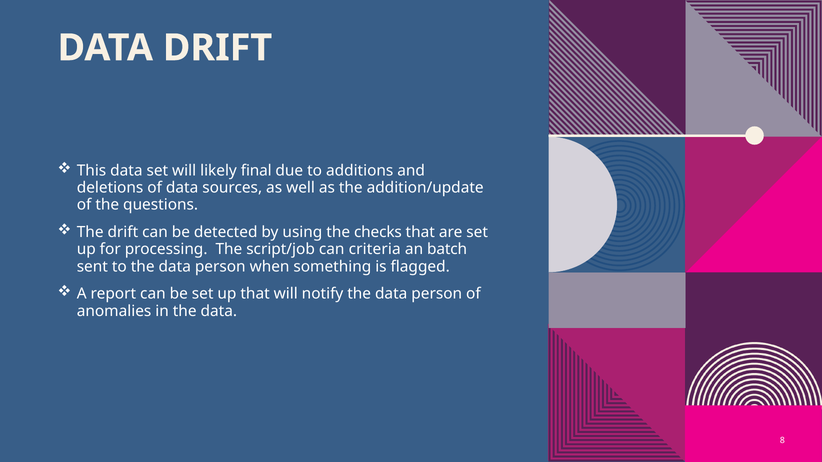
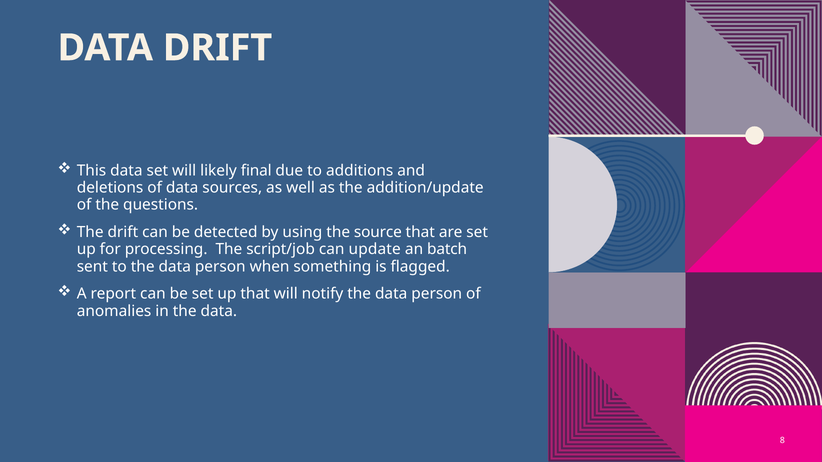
checks: checks -> source (378, 232)
criteria: criteria -> update (375, 250)
